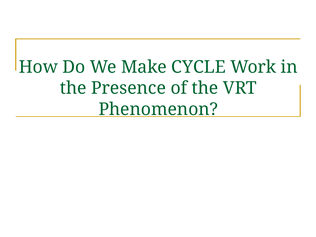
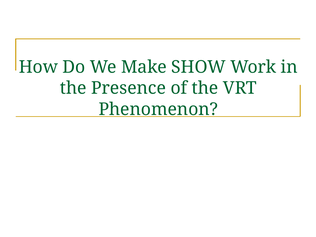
CYCLE: CYCLE -> SHOW (199, 67)
